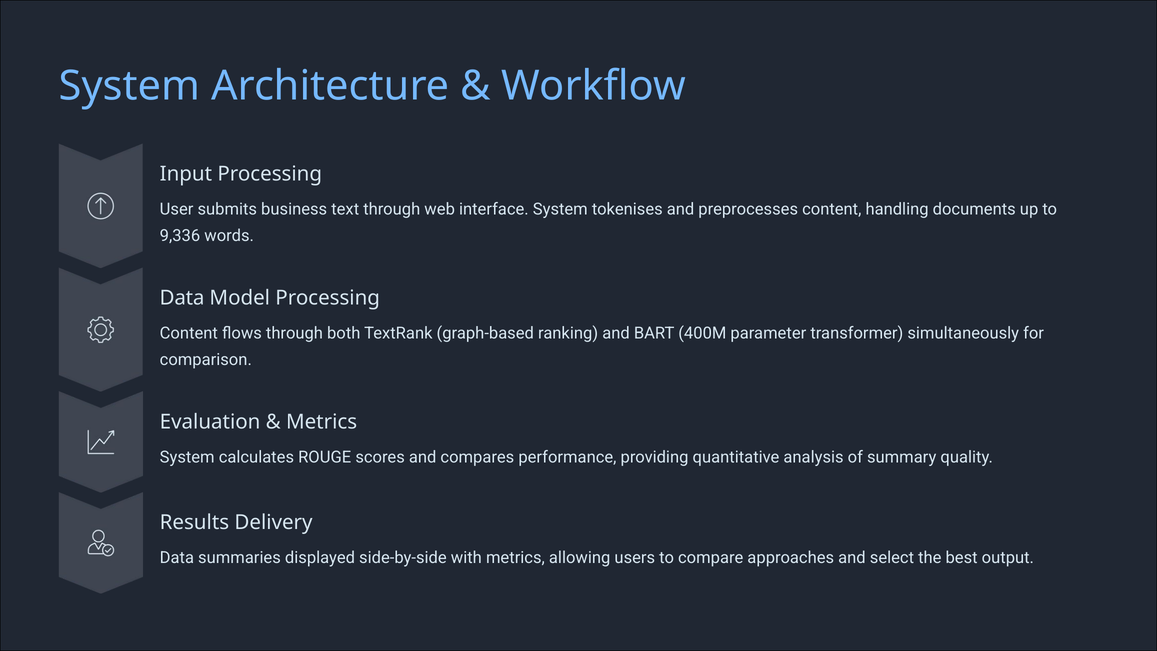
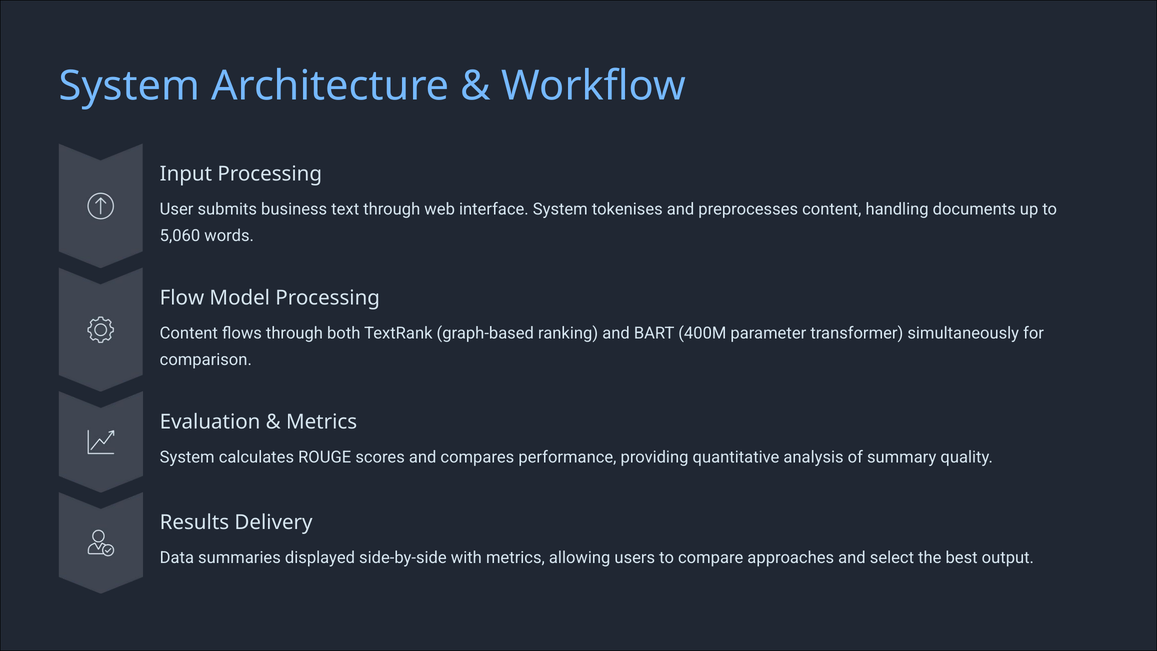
9,336: 9,336 -> 5,060 (180, 236)
Data: Data -> Flow (182, 298)
